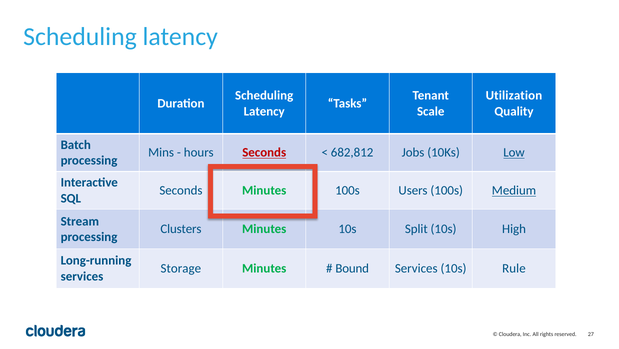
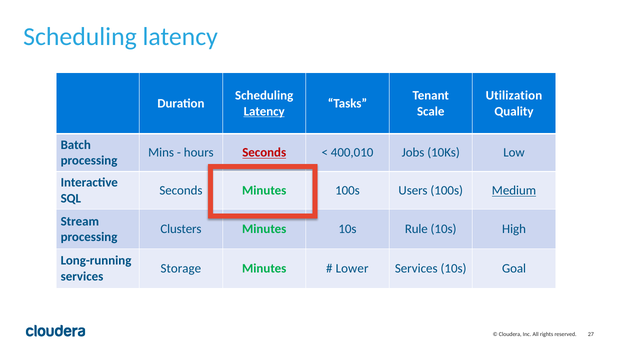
Latency underline: none -> present (264, 111)
682,812: 682,812 -> 400,010 (352, 152)
Low underline: present -> none (514, 152)
Split: Split -> Rule (416, 229)
Bound: Bound -> Lower (352, 268)
Rule: Rule -> Goal (514, 268)
